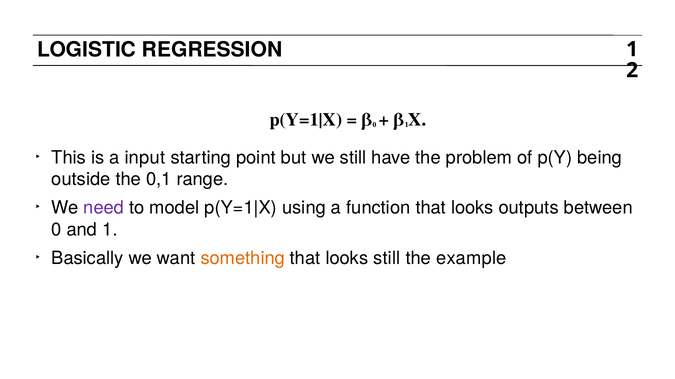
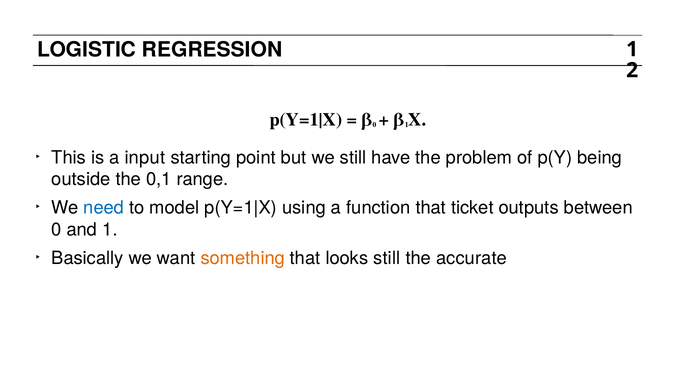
need colour: purple -> blue (104, 208)
function that looks: looks -> ticket (472, 208)
example: example -> accurate (471, 258)
